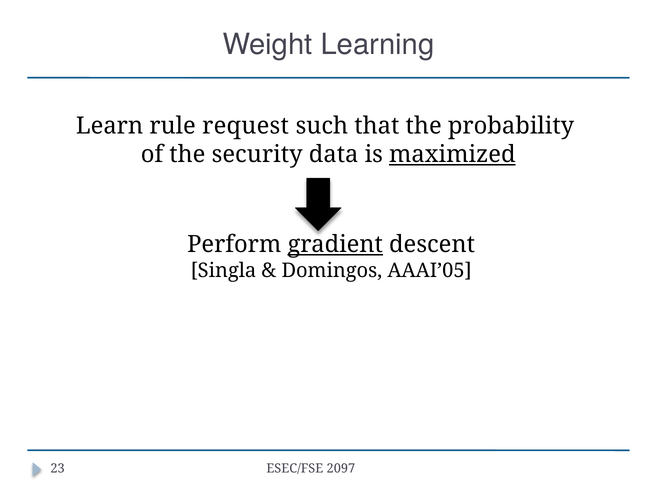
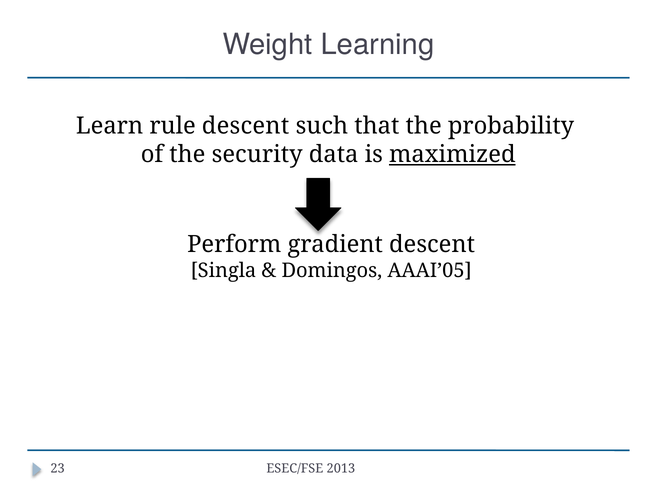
rule request: request -> descent (246, 126)
gradient underline: present -> none (335, 244)
2097: 2097 -> 2013 (341, 469)
